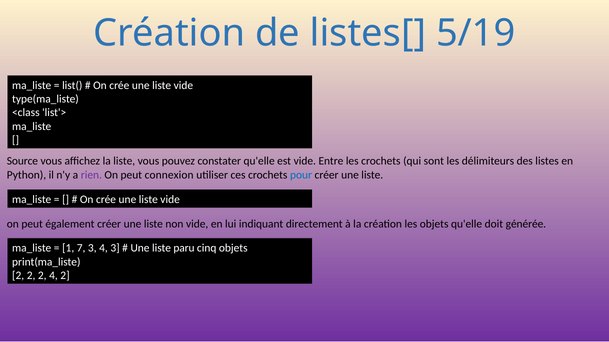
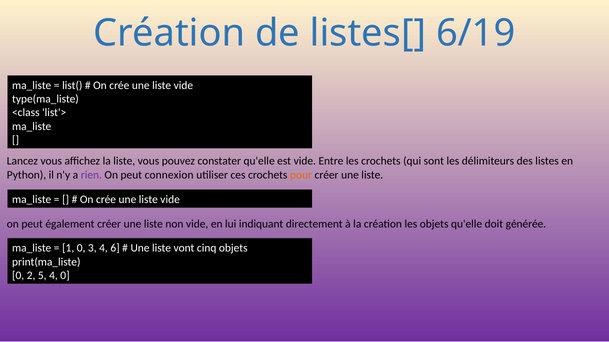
5/19: 5/19 -> 6/19 (476, 33)
Source: Source -> Lancez (22, 161)
pour colour: blue -> orange (301, 175)
1 7: 7 -> 0 (81, 249)
4 3: 3 -> 6 (115, 249)
paru: paru -> vont (184, 249)
2: 2 -> 0 (18, 276)
2: 2 -> 5 (42, 276)
4 2: 2 -> 0 (65, 276)
